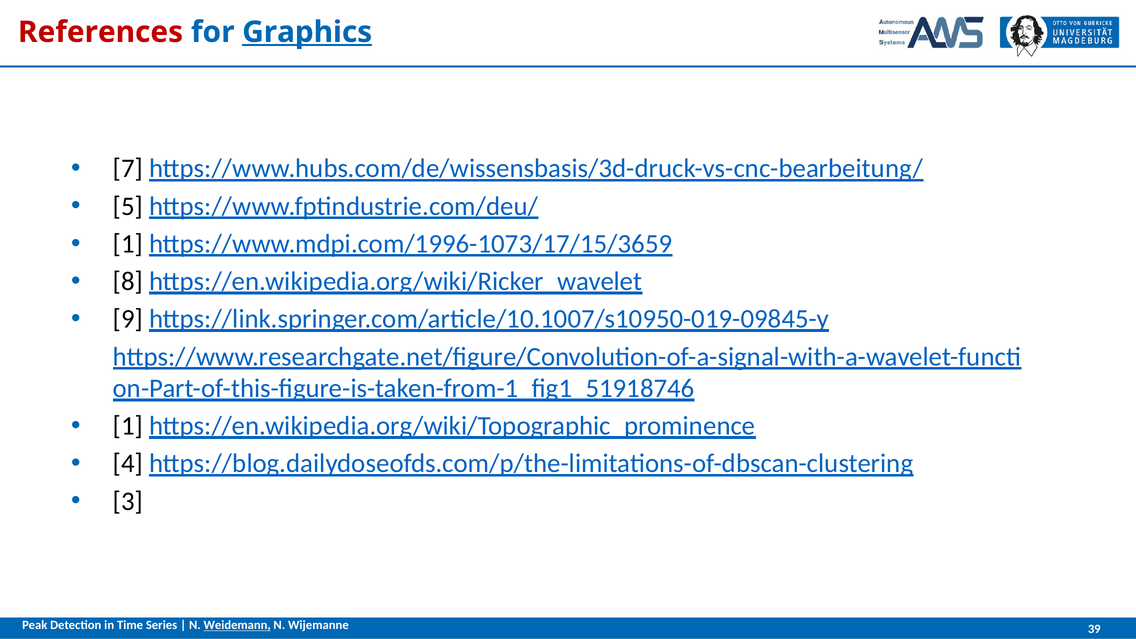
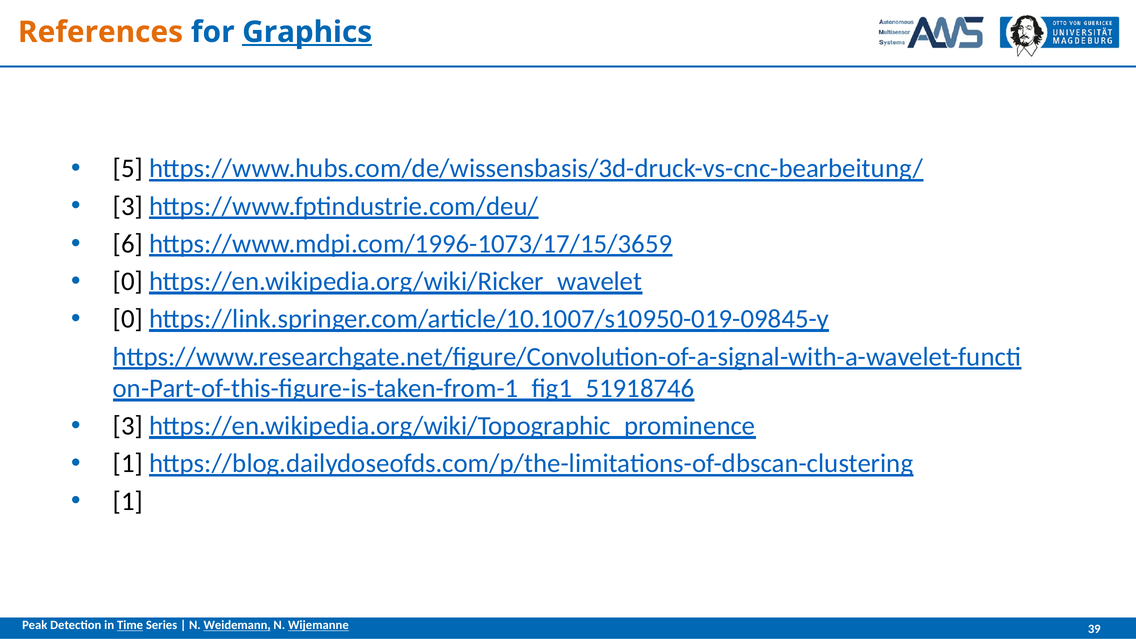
References colour: red -> orange (101, 32)
7: 7 -> 5 (128, 169)
5: 5 -> 3 (128, 206)
1: 1 -> 6 (128, 244)
8: 8 -> 0 (128, 281)
9: 9 -> 0 (128, 319)
1: 1 -> 3 (128, 426)
4: 4 -> 1 (128, 464)
3: 3 -> 1 (128, 501)
Time underline: none -> present (130, 625)
Wijemanne underline: none -> present (318, 625)
